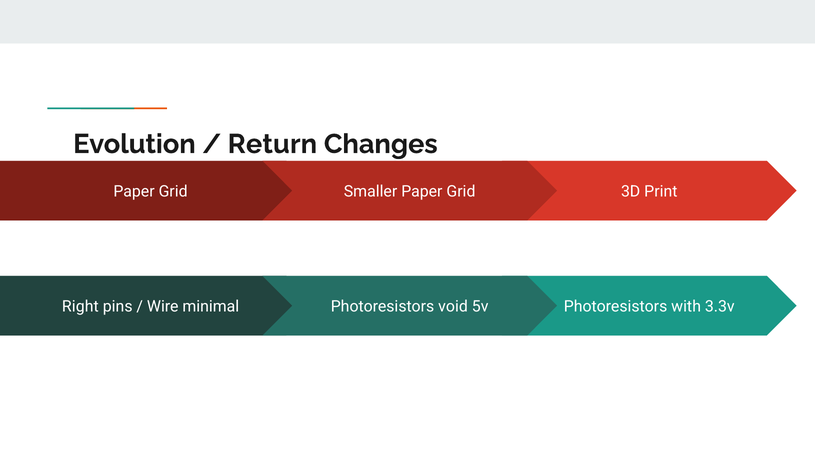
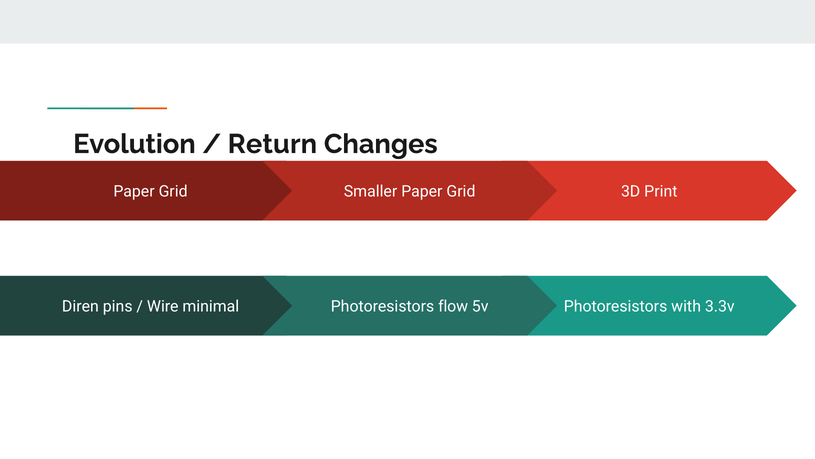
Right: Right -> Diren (80, 306)
void: void -> flow (453, 306)
